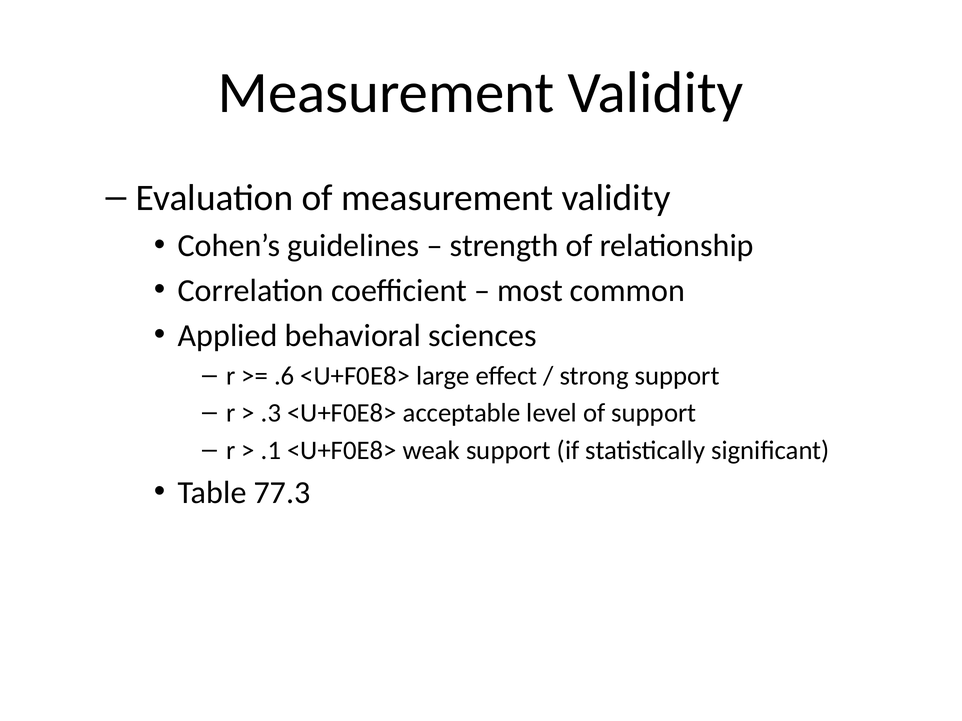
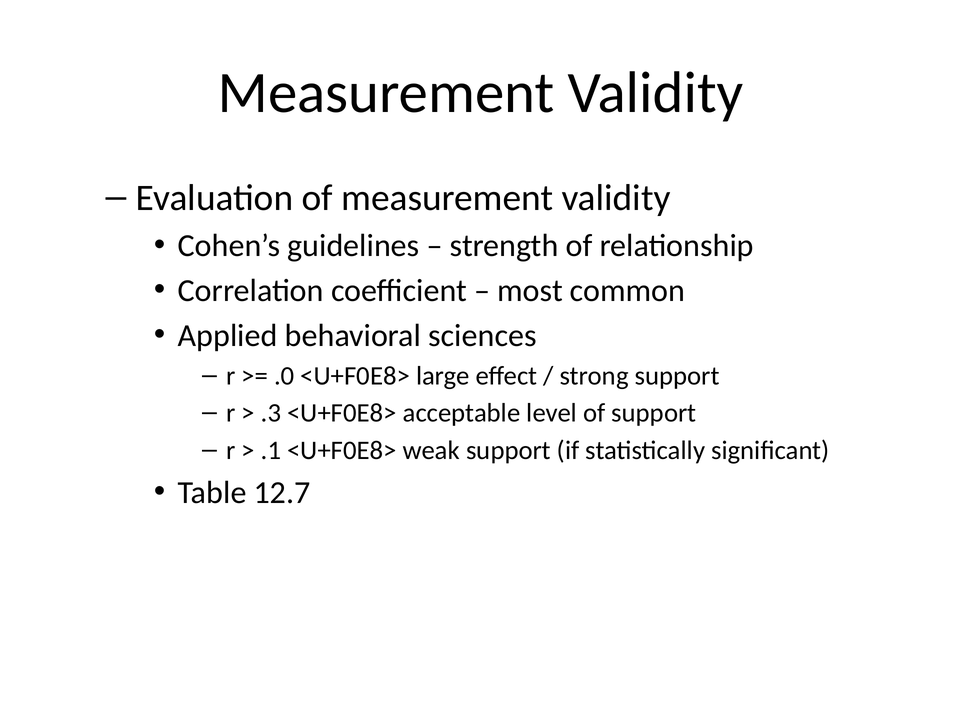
.6: .6 -> .0 (284, 376)
77.3: 77.3 -> 12.7 (282, 493)
